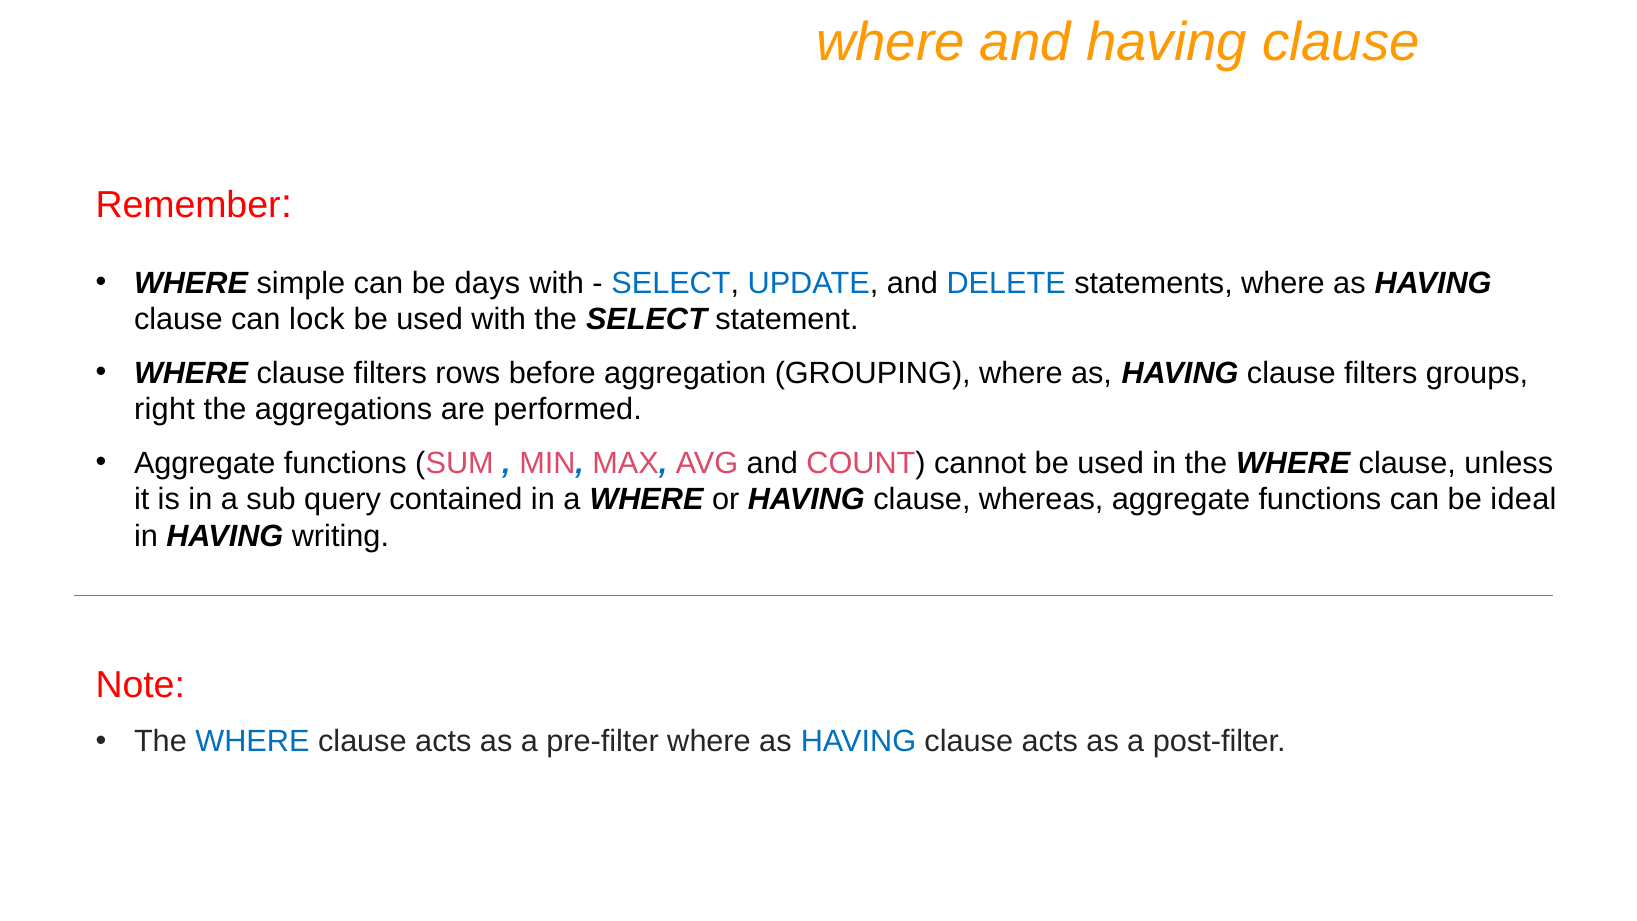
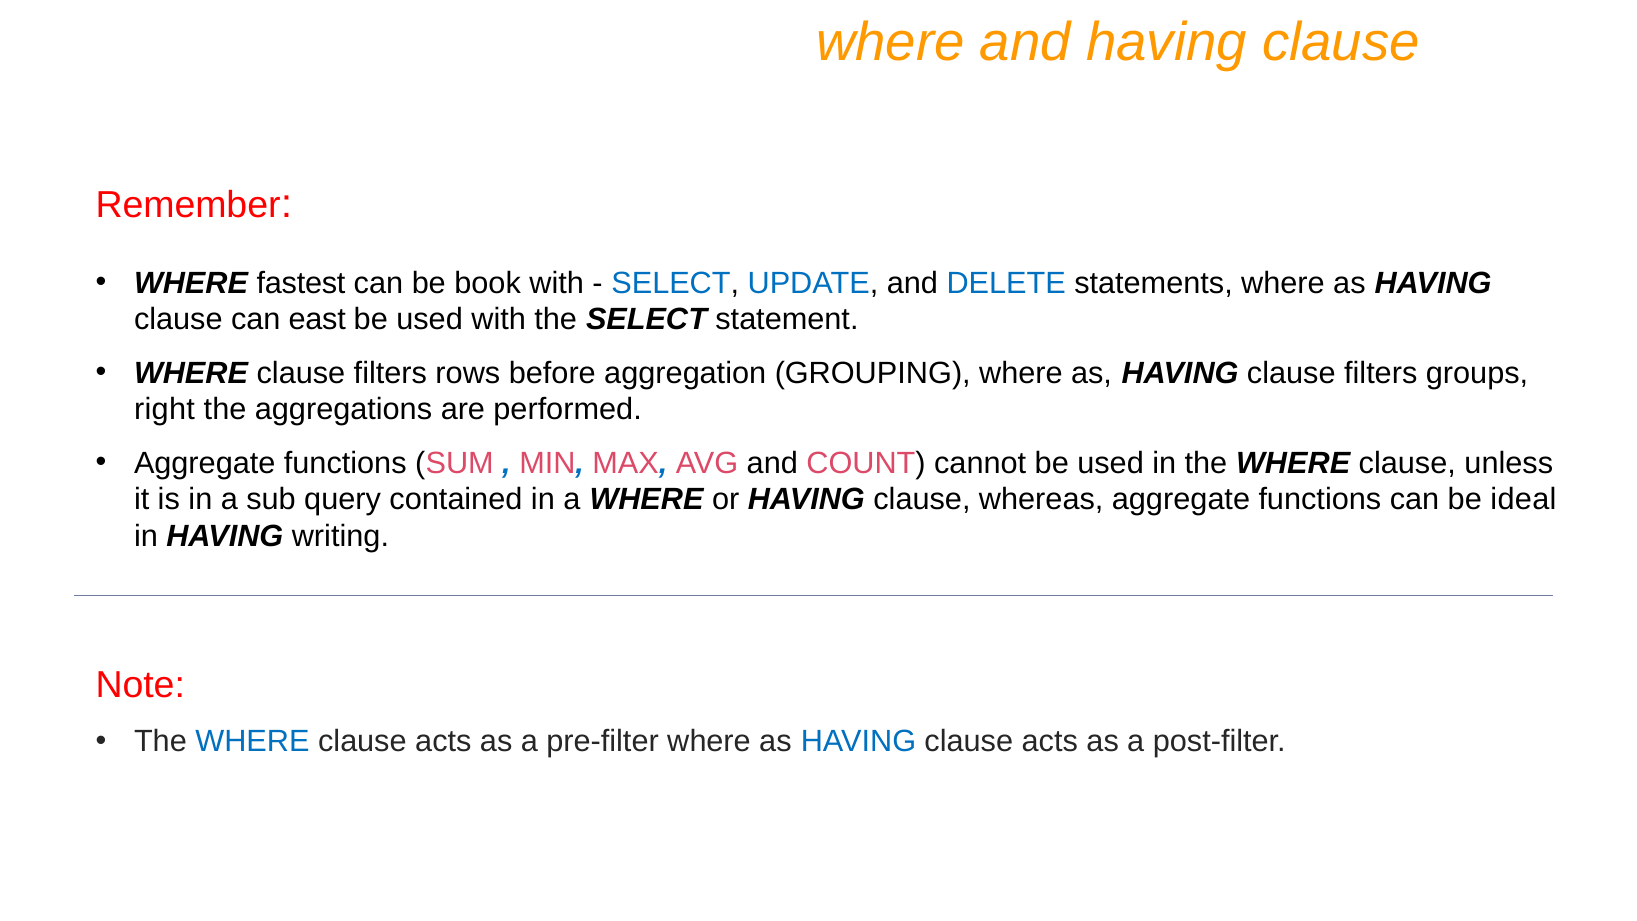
simple: simple -> fastest (301, 283)
days: days -> book (488, 283)
lock: lock -> east (317, 320)
